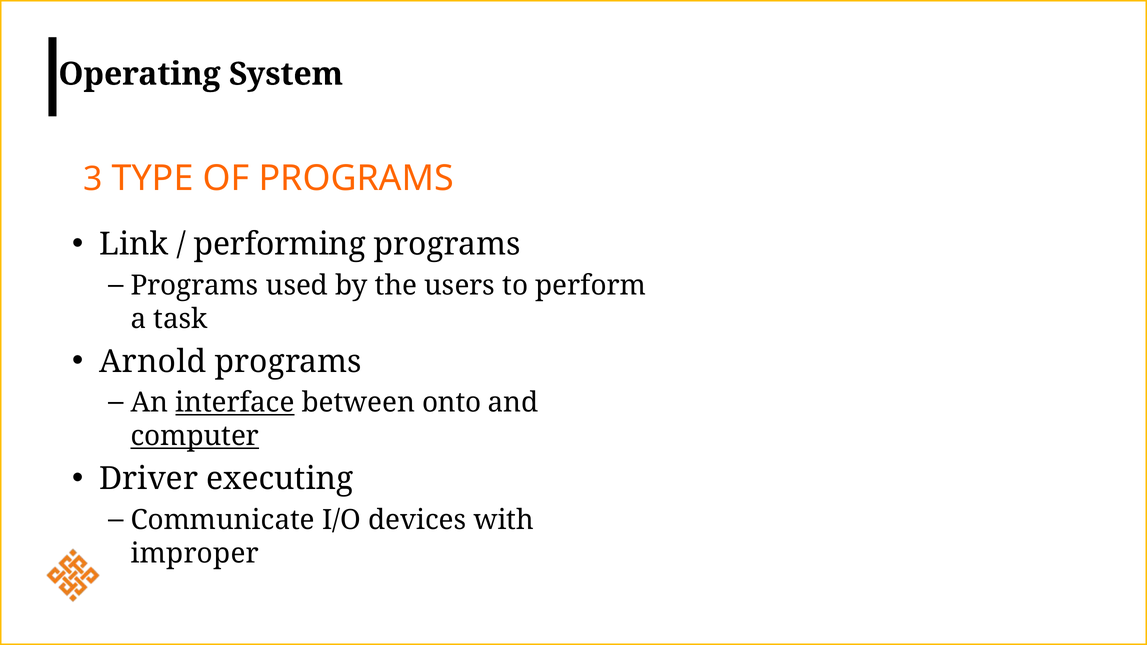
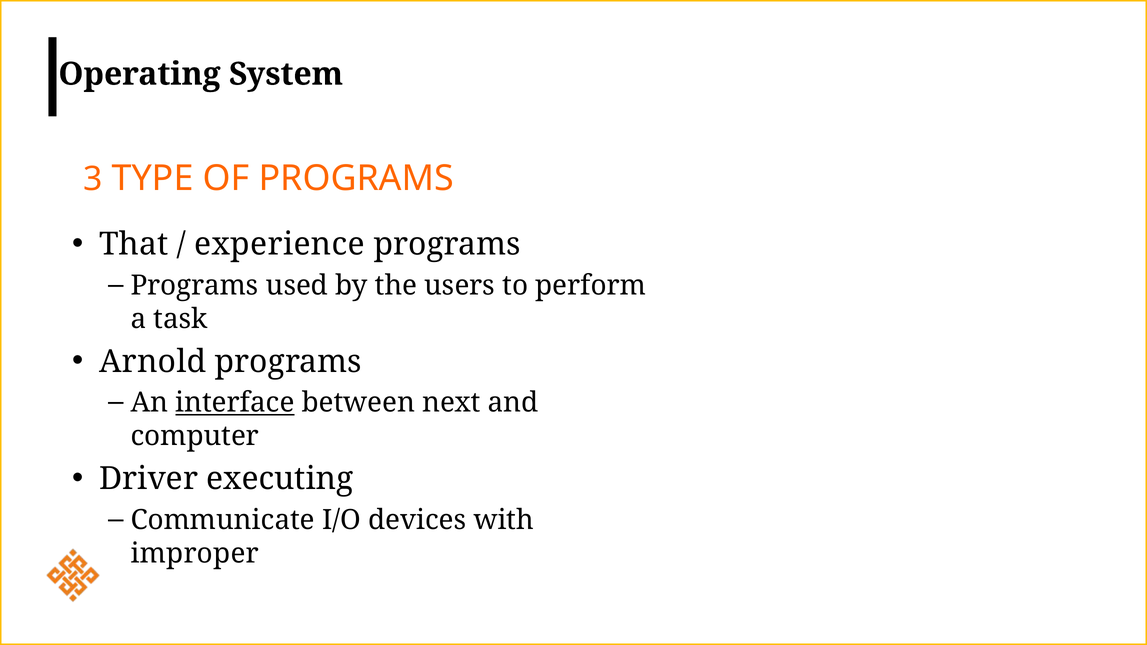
Link: Link -> That (134, 245)
performing: performing -> experience (280, 245)
onto: onto -> next (452, 403)
computer underline: present -> none (195, 436)
